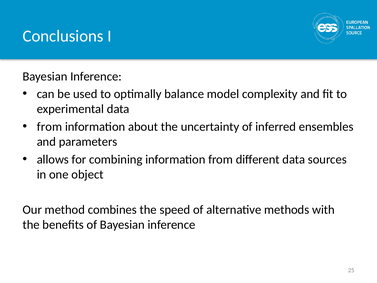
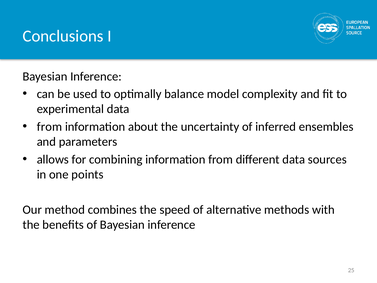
object: object -> points (88, 174)
